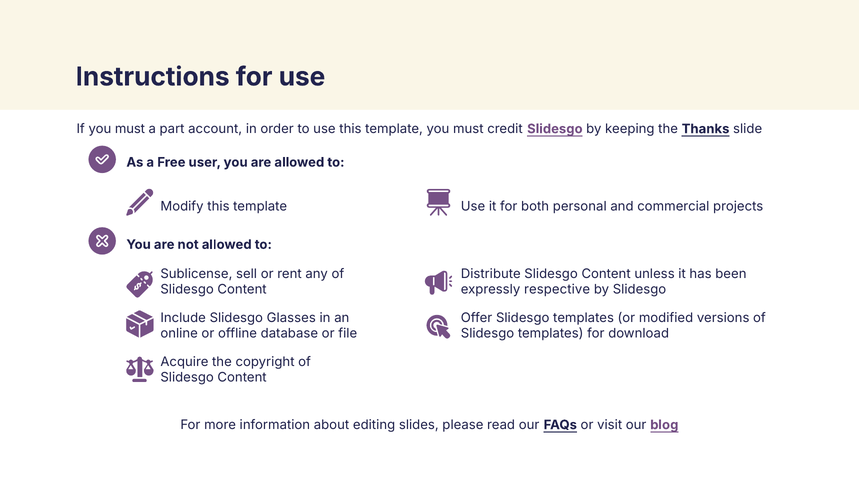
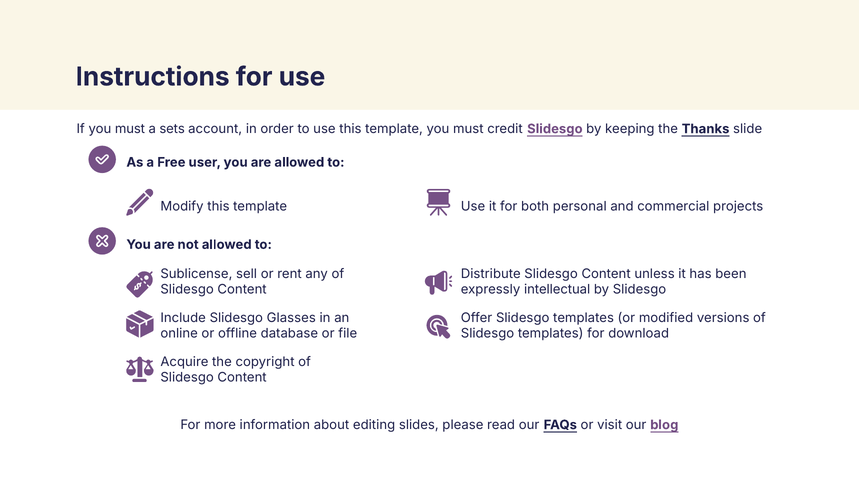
part: part -> sets (172, 129)
respective: respective -> intellectual (557, 290)
